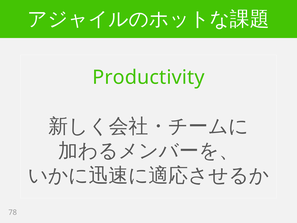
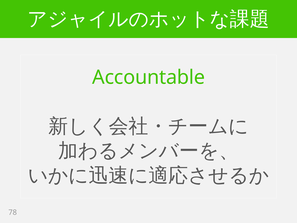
Productivity: Productivity -> Accountable (149, 77)
